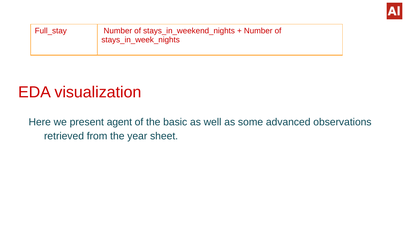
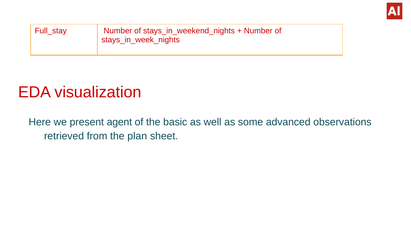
year: year -> plan (137, 136)
